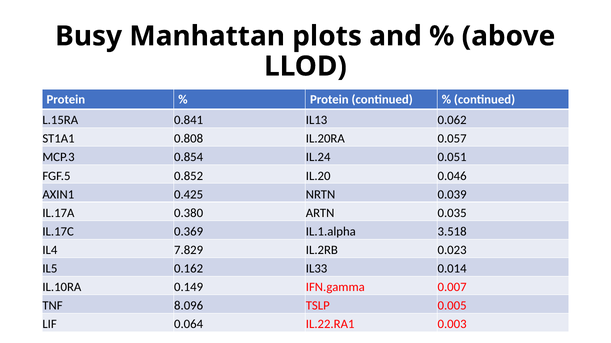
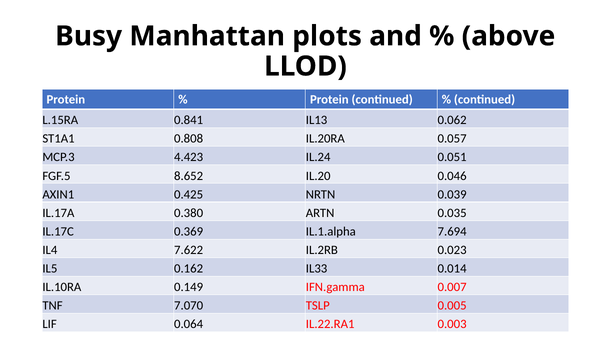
0.854: 0.854 -> 4.423 (189, 158)
0.852: 0.852 -> 8.652 (189, 176)
3.518: 3.518 -> 7.694 (452, 232)
7.829: 7.829 -> 7.622 (189, 251)
8.096: 8.096 -> 7.070 (189, 306)
